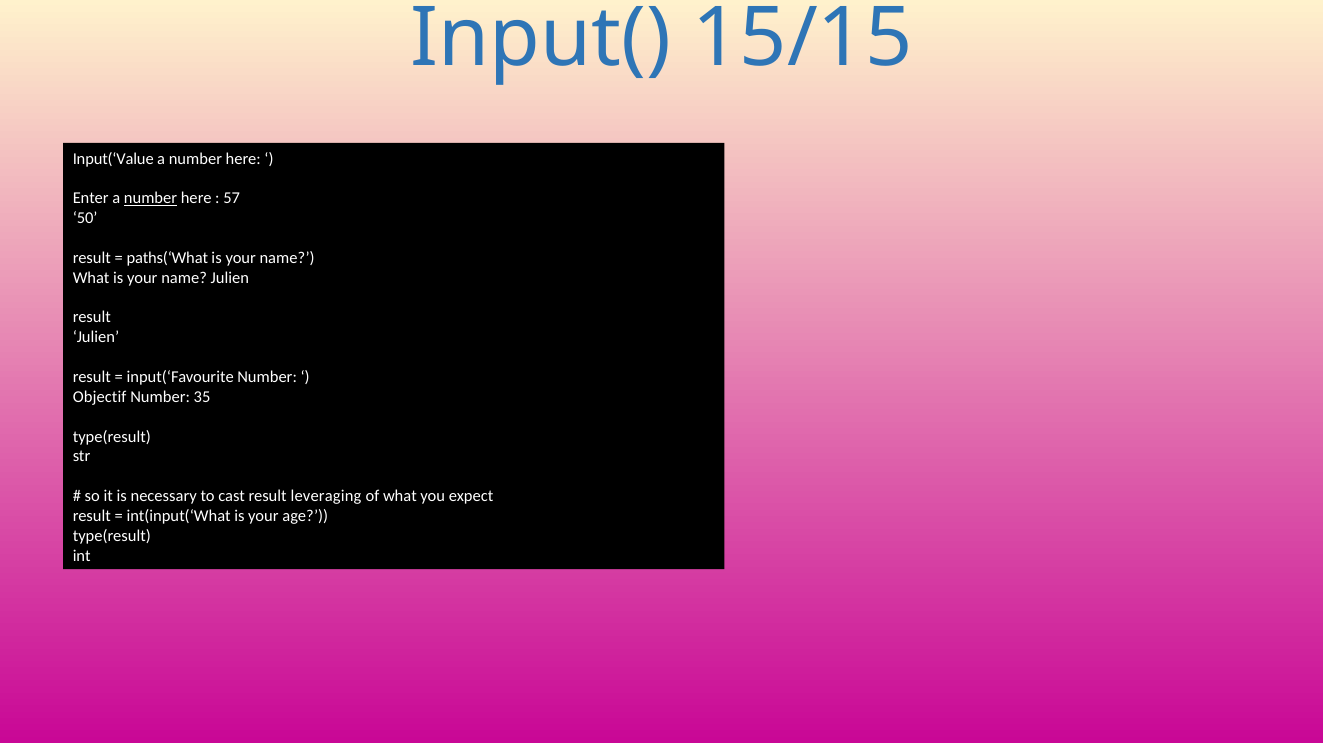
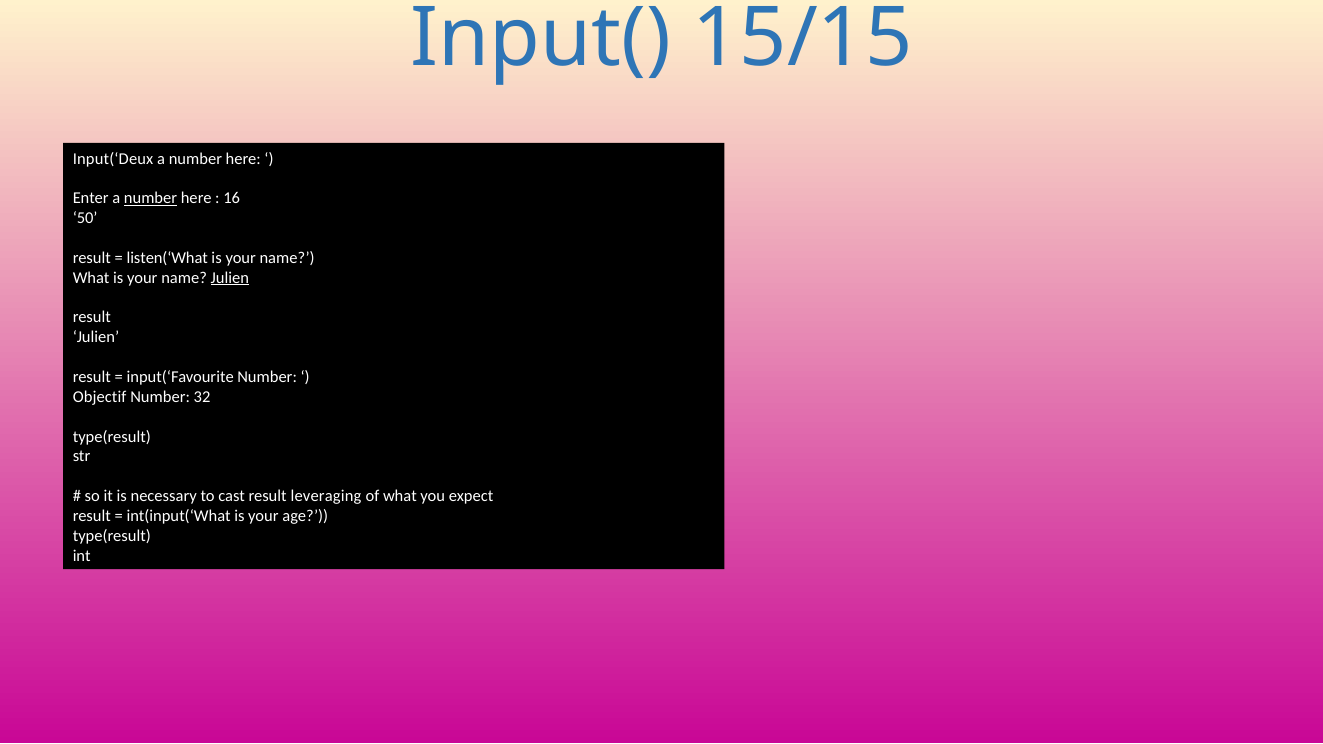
Input(‘Value: Input(‘Value -> Input(‘Deux (113, 159)
57: 57 -> 16 (232, 199)
paths(‘What: paths(‘What -> listen(‘What (167, 258)
Julien underline: none -> present (230, 278)
35: 35 -> 32 (202, 397)
